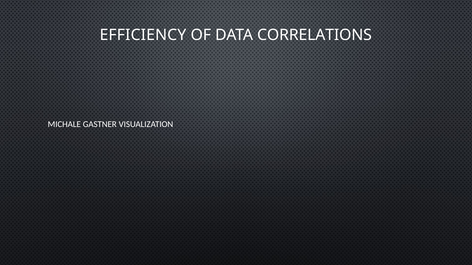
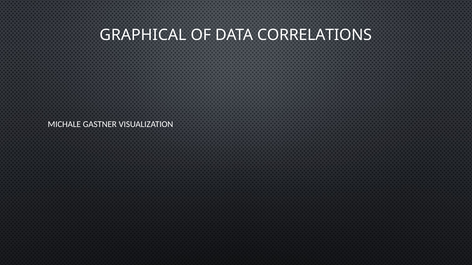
EFFICIENCY: EFFICIENCY -> GRAPHICAL (143, 35)
